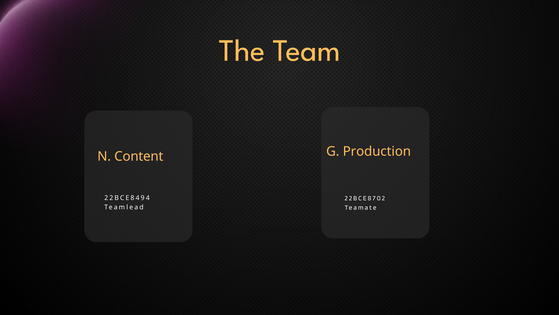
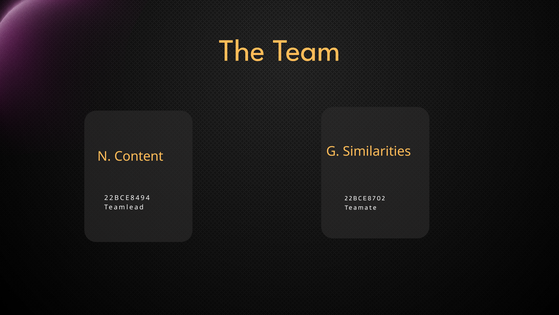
Production: Production -> Similarities (377, 151)
